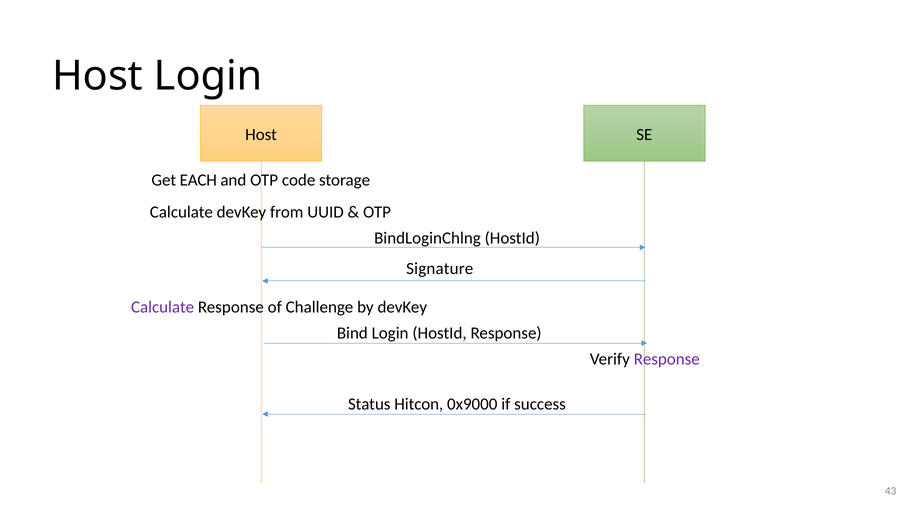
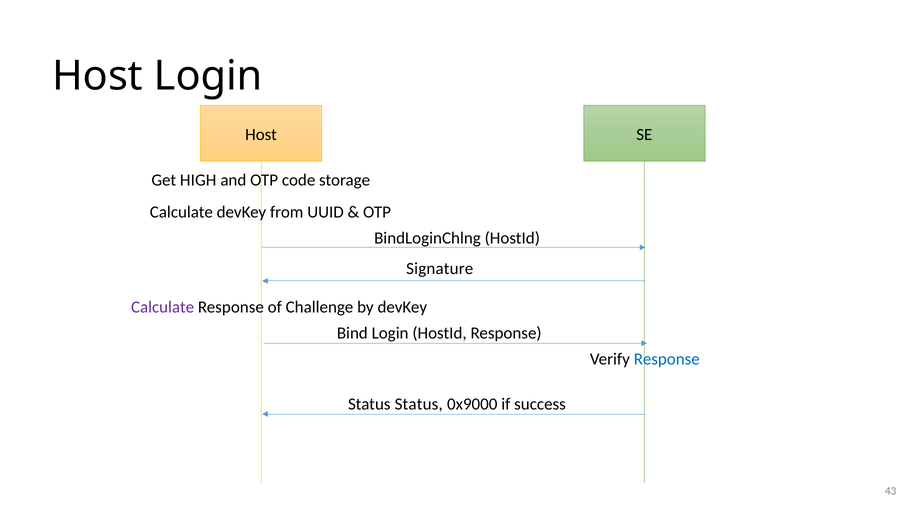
EACH: EACH -> HIGH (198, 180)
Response colour: purple -> blue (667, 359)
Status Hitcon: Hitcon -> Status (419, 404)
